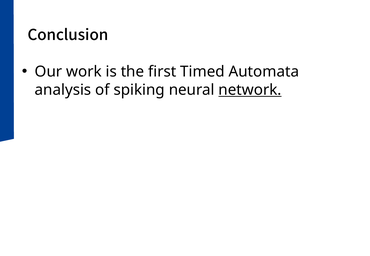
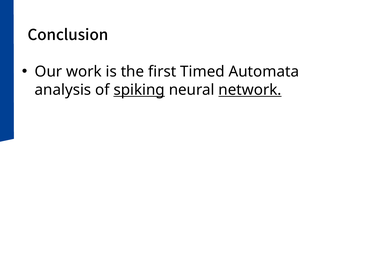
spiking underline: none -> present (139, 90)
